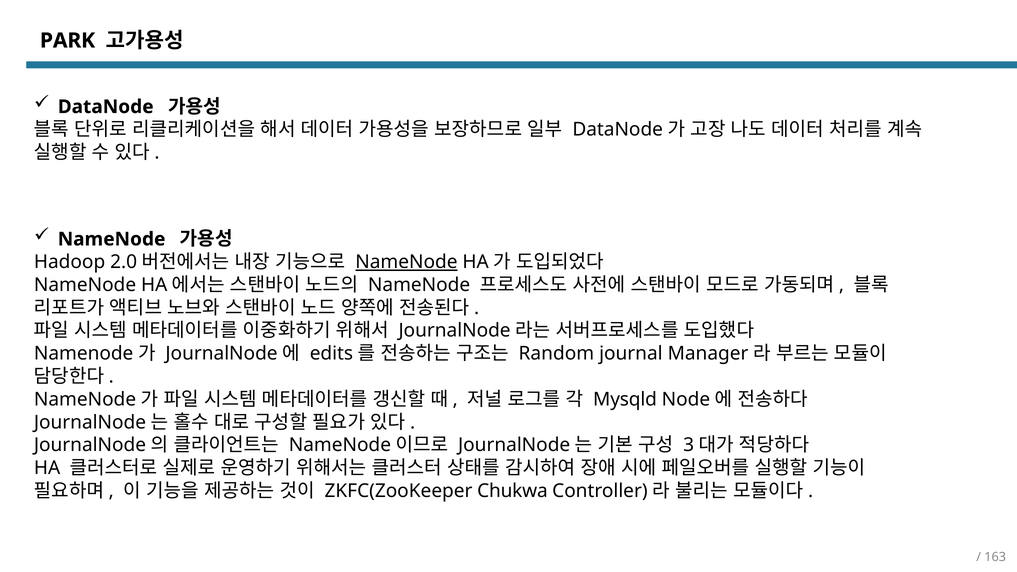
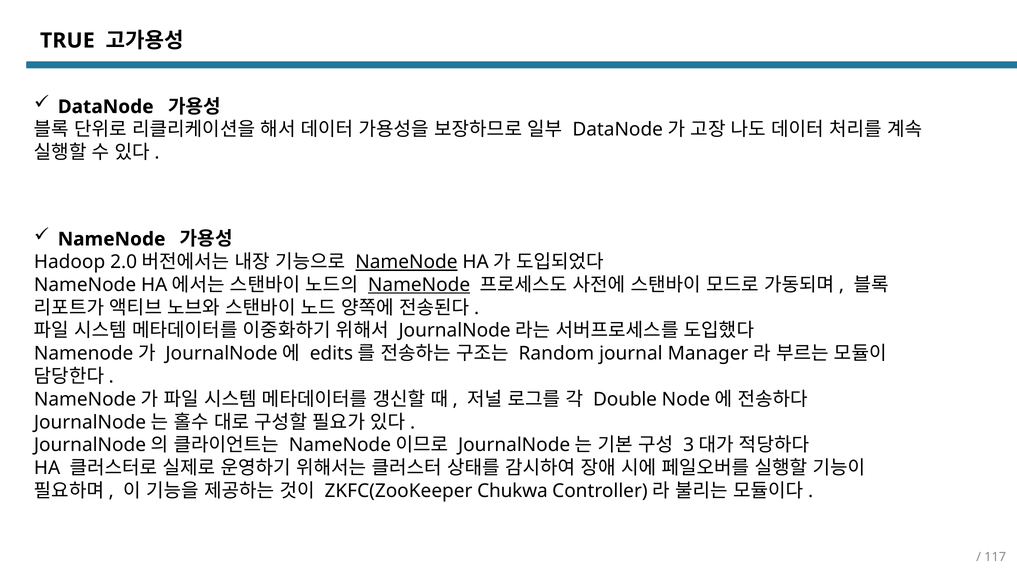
PARK: PARK -> TRUE (67, 41)
NameNode underline: none -> present (419, 285)
Mysqld: Mysqld -> Double (625, 399)
163: 163 -> 117 (995, 557)
